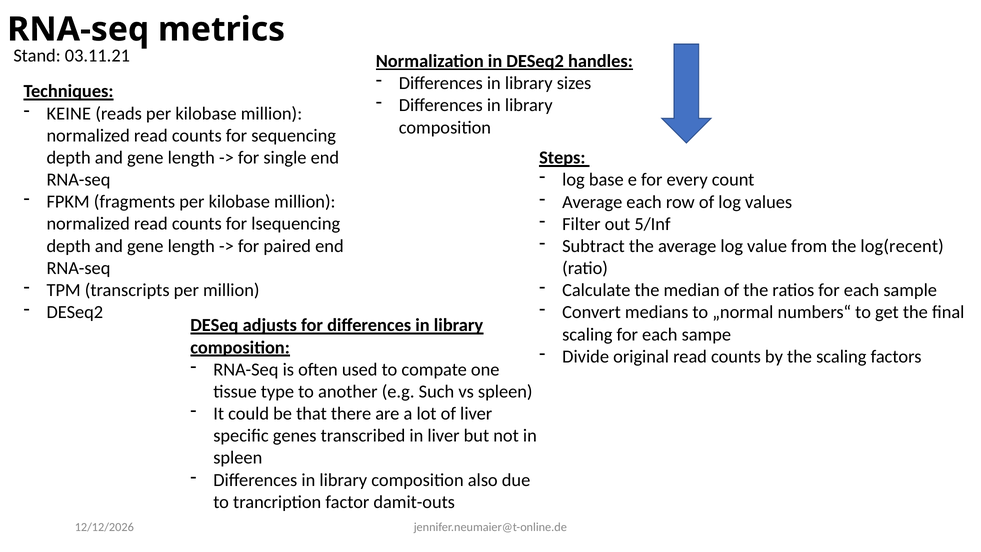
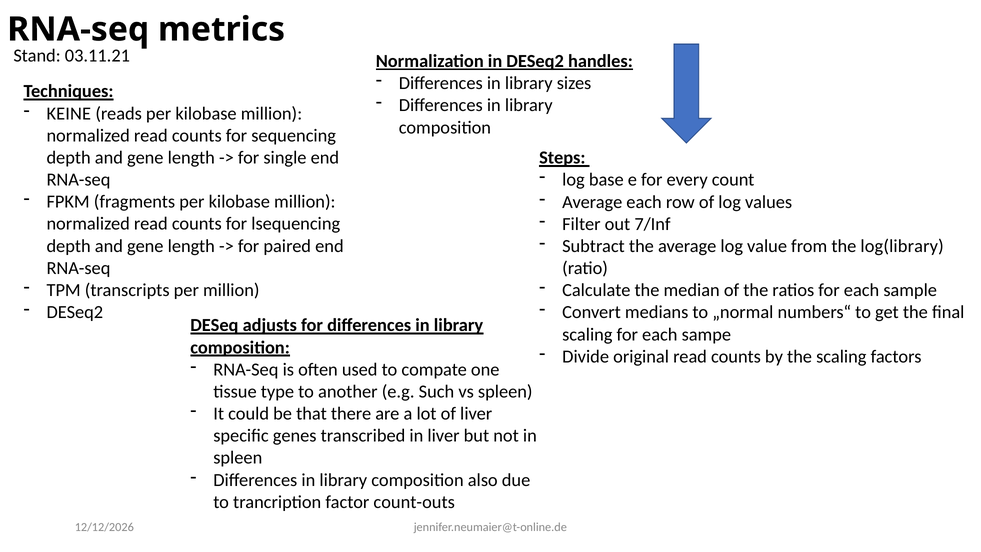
5/Inf: 5/Inf -> 7/Inf (652, 224)
log(recent: log(recent -> log(library (902, 246)
damit-outs: damit-outs -> count-outs (414, 502)
